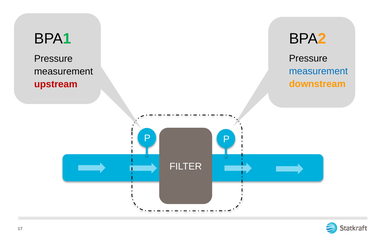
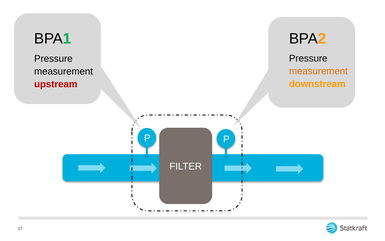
measurement colour: blue -> orange (318, 71)
